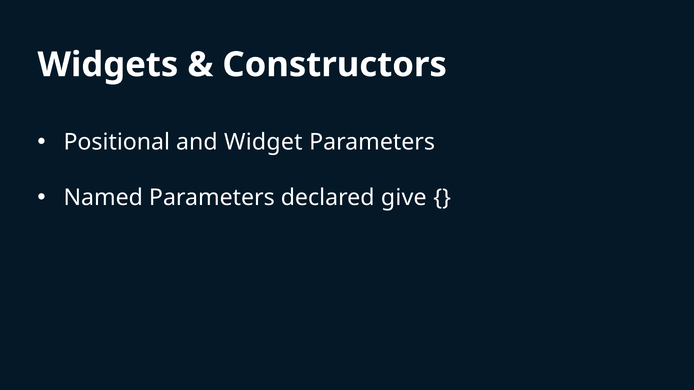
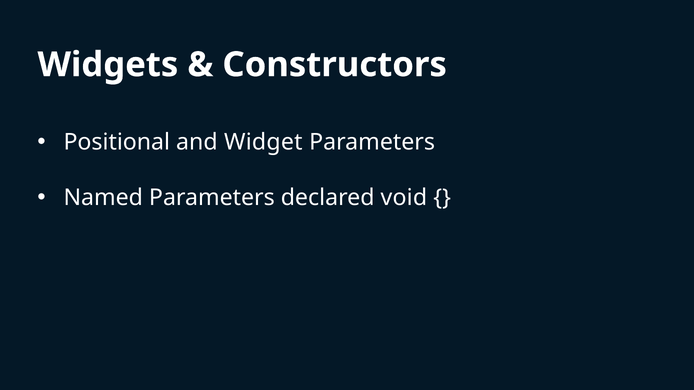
give: give -> void (404, 198)
